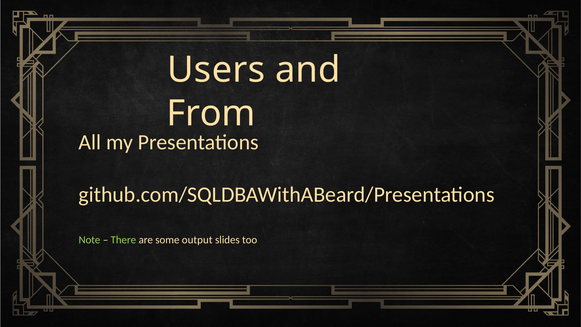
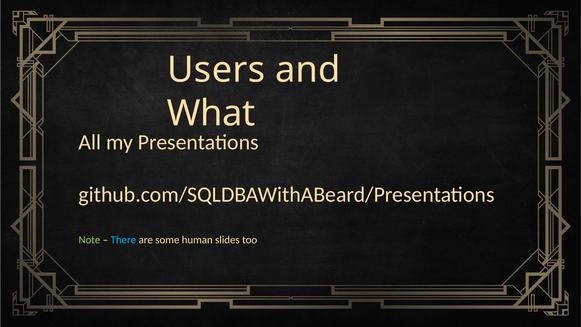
From: From -> What (211, 113)
There colour: light green -> light blue (123, 240)
output: output -> human (197, 240)
